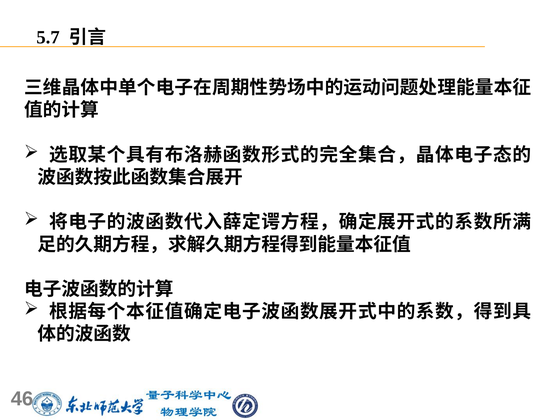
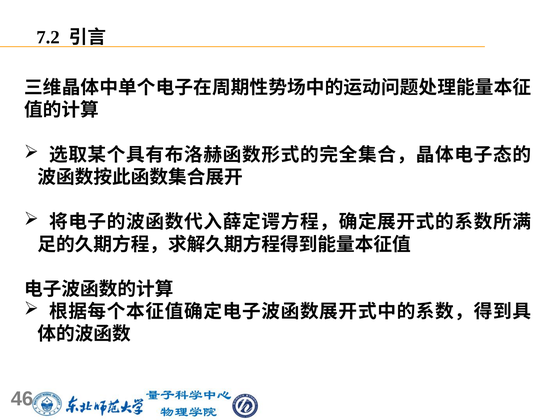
5.7: 5.7 -> 7.2 (48, 37)
